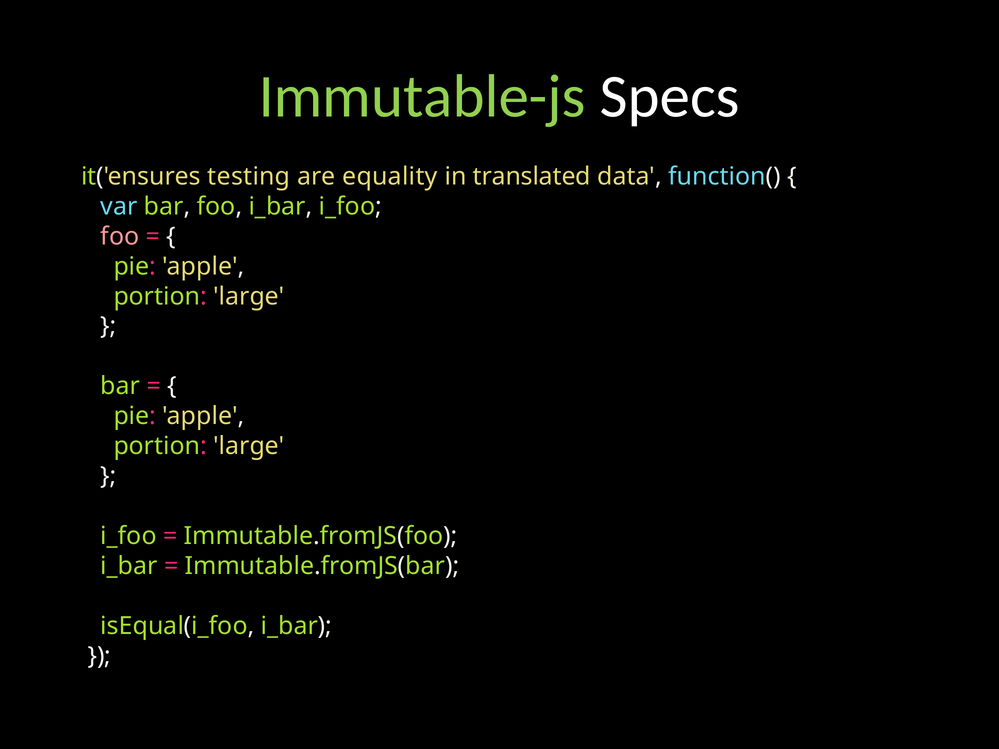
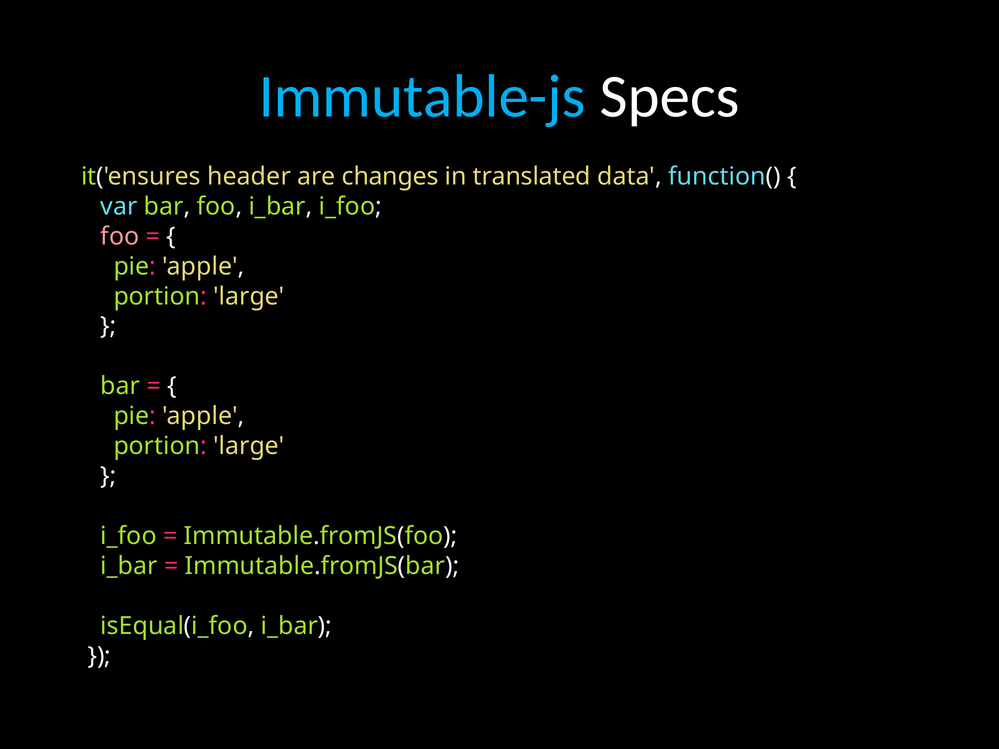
Immutable-js colour: light green -> light blue (422, 97)
testing: testing -> header (249, 176)
equality: equality -> changes (390, 176)
